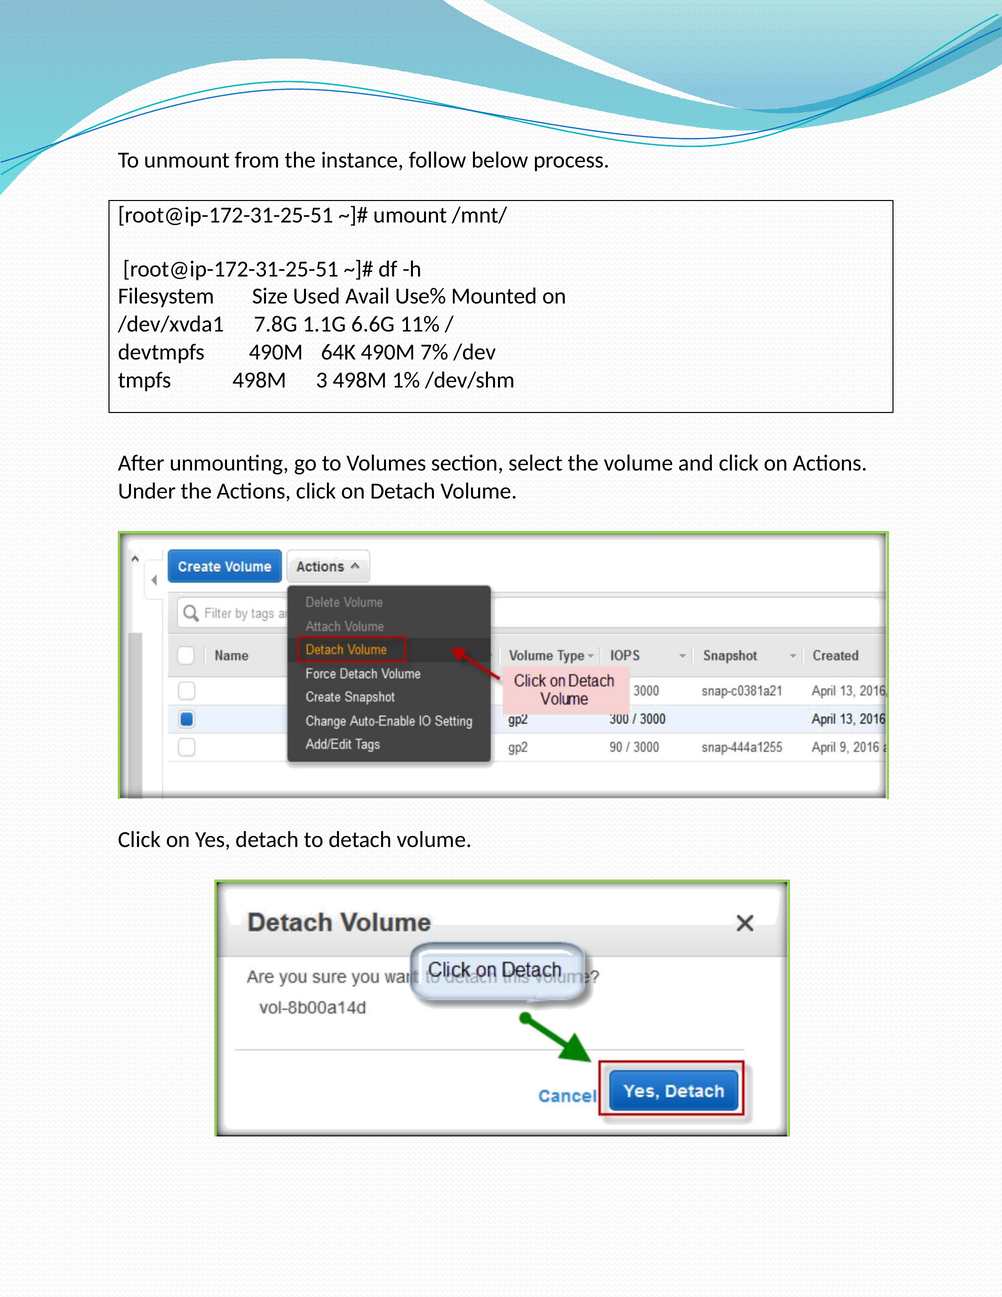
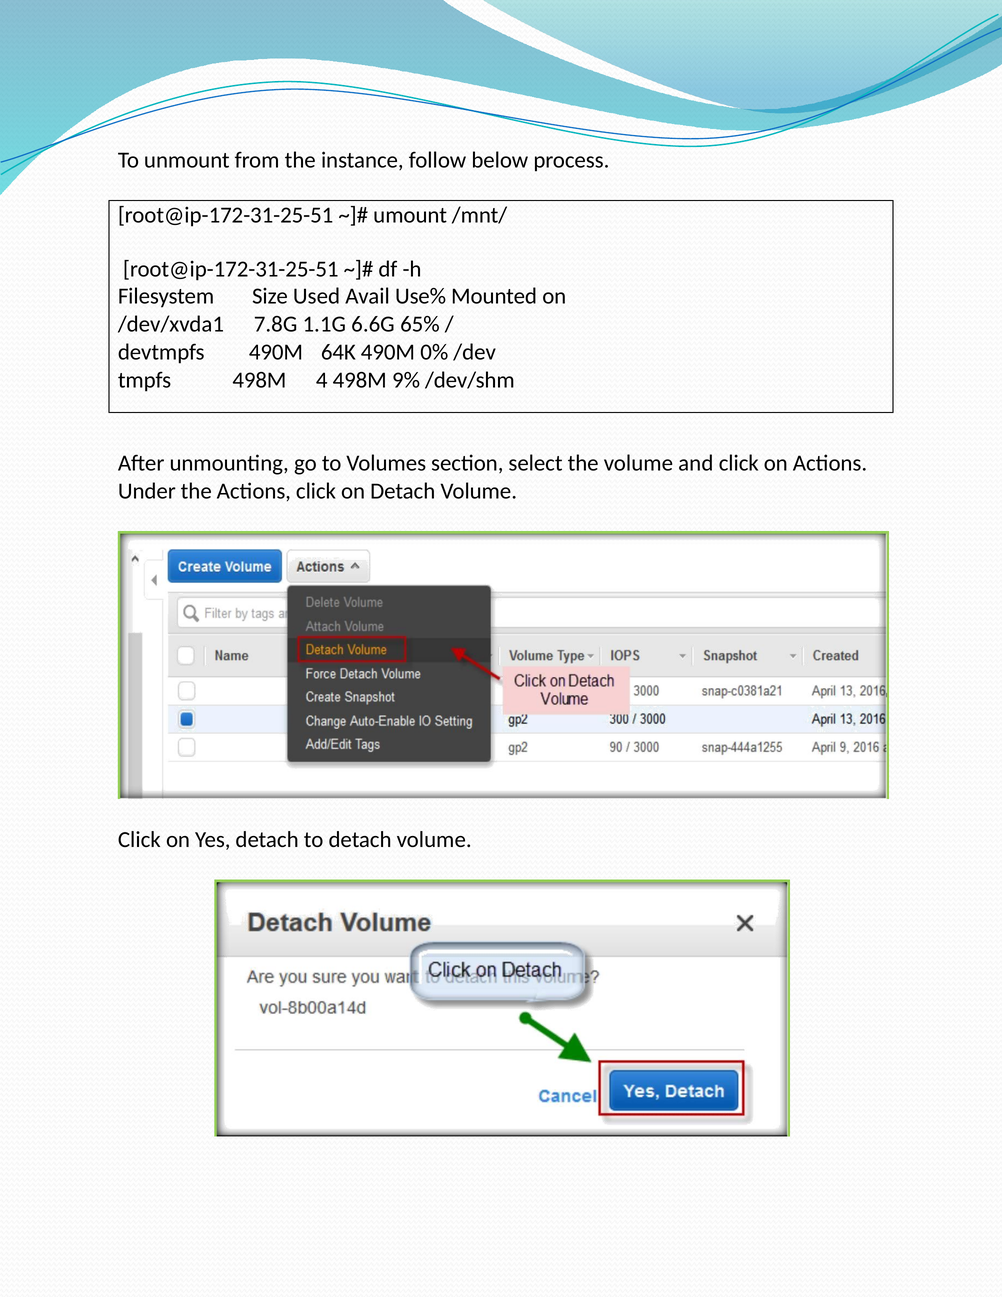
11%: 11% -> 65% (420, 324)
7%: 7% -> 0% (434, 352)
3: 3 -> 4 (322, 380)
1%: 1% -> 9% (406, 380)
